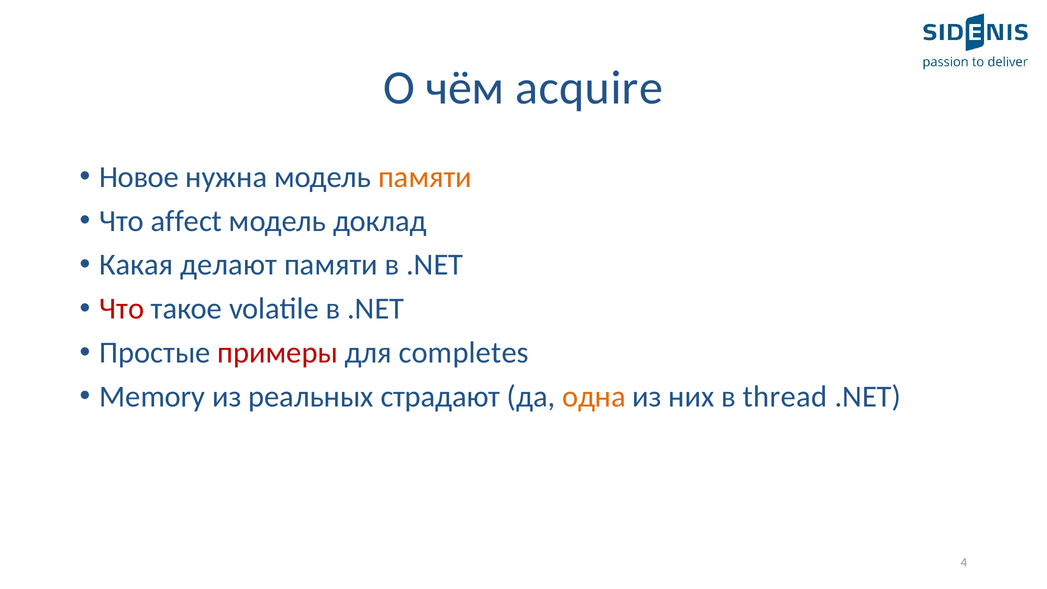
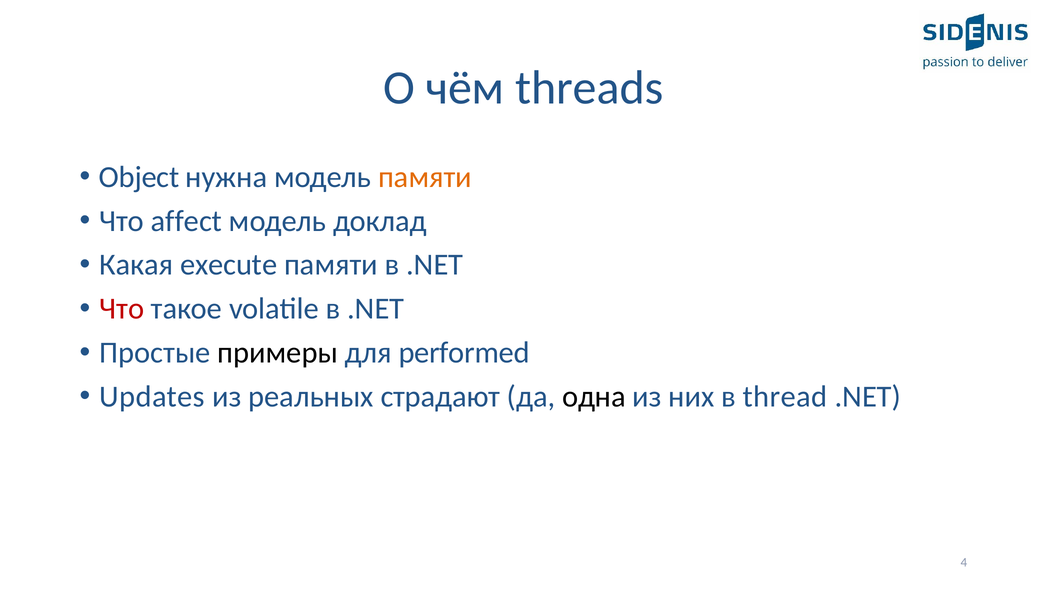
acquire: acquire -> threads (589, 88)
Новое: Новое -> Object (139, 177)
делают: делают -> execute (229, 265)
примеры colour: red -> black (278, 353)
completes: completes -> performed (464, 353)
Memory: Memory -> Updates (152, 397)
одна colour: orange -> black (594, 397)
